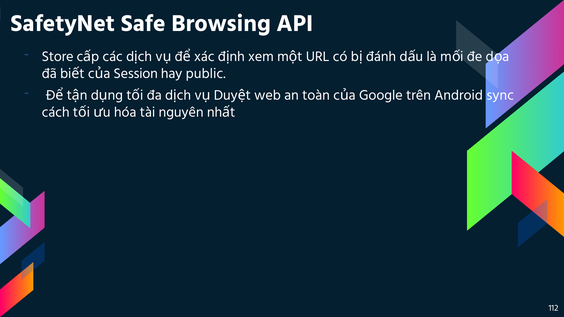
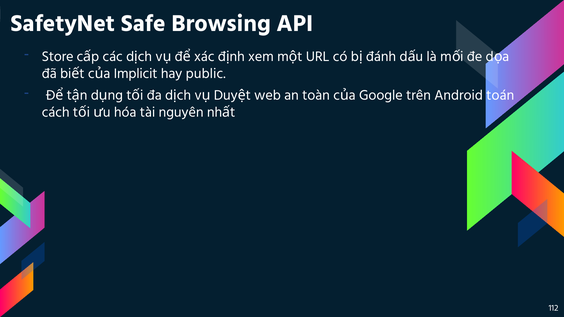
Session: Session -> Implicit (136, 74)
sync: sync -> toán (500, 95)
